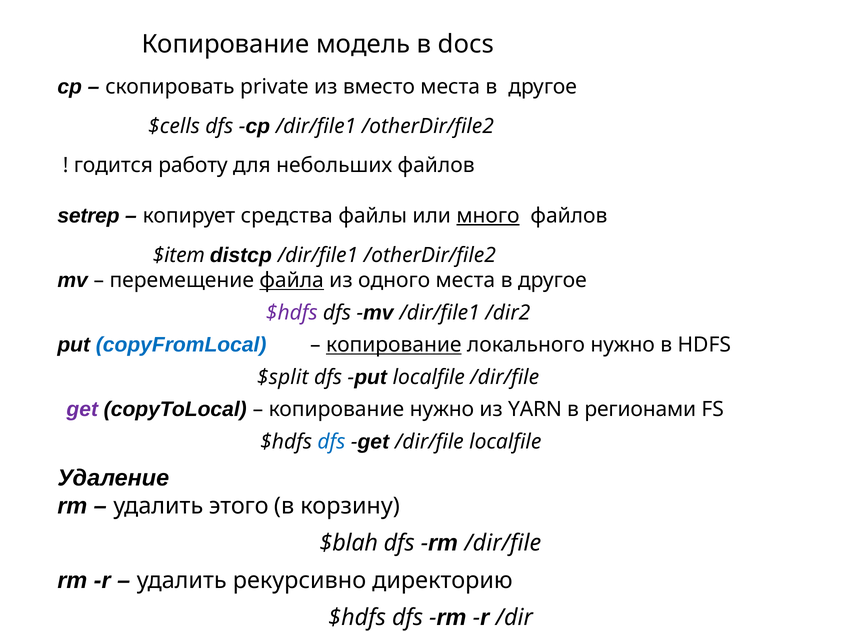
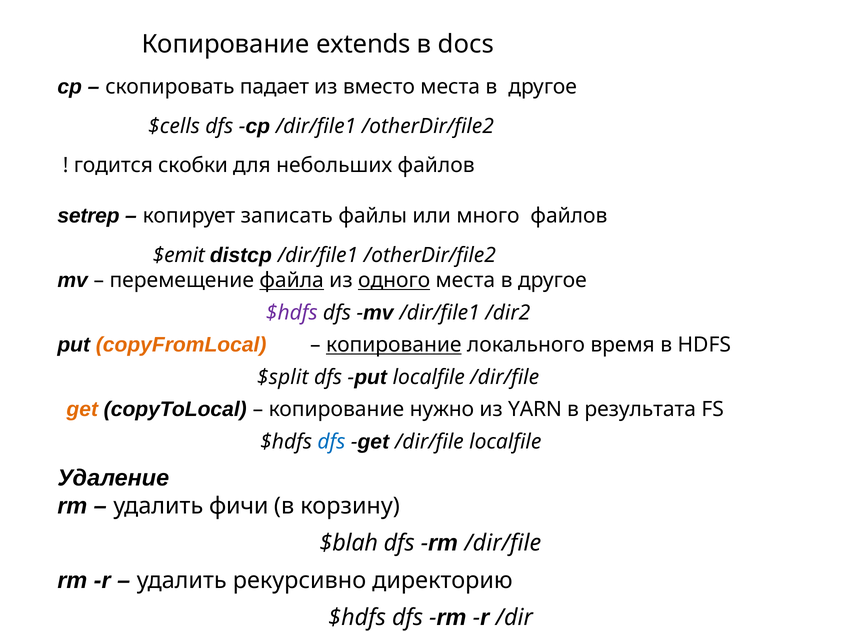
модель: модель -> extends (363, 44)
private: private -> падает (274, 87)
работу: работу -> скобки (193, 165)
средства: средства -> записать (287, 216)
много underline: present -> none (488, 216)
$item: $item -> $emit (179, 255)
одного underline: none -> present (394, 281)
copyFromLocal colour: blue -> orange (181, 345)
локального нужно: нужно -> время (623, 345)
get colour: purple -> orange (82, 410)
регионами: регионами -> результата (640, 410)
этого: этого -> фичи (239, 507)
